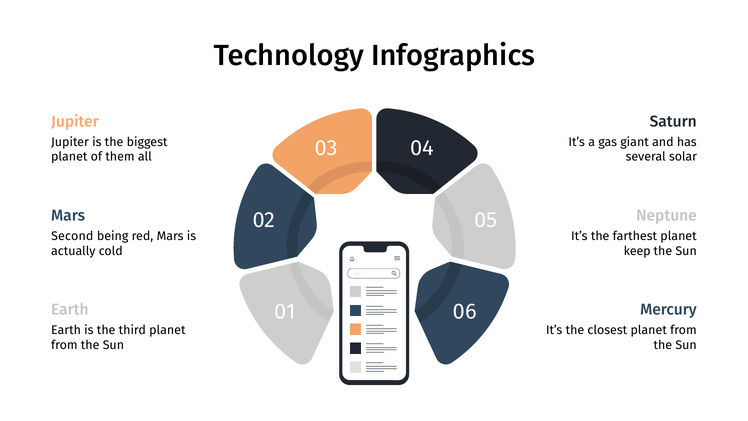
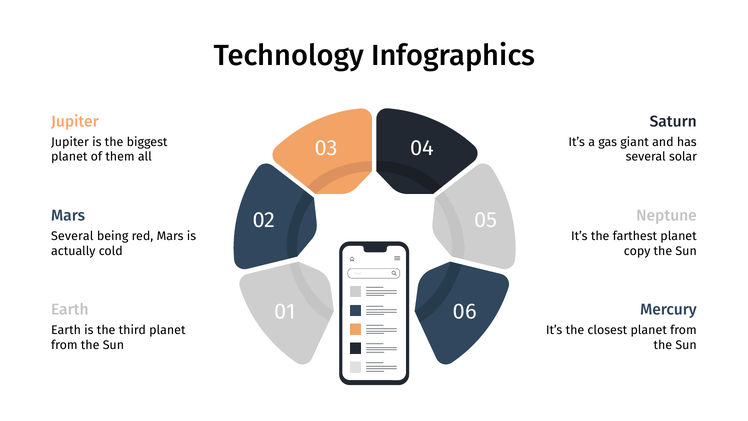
Second: Second -> Several (72, 236)
keep: keep -> copy (637, 251)
